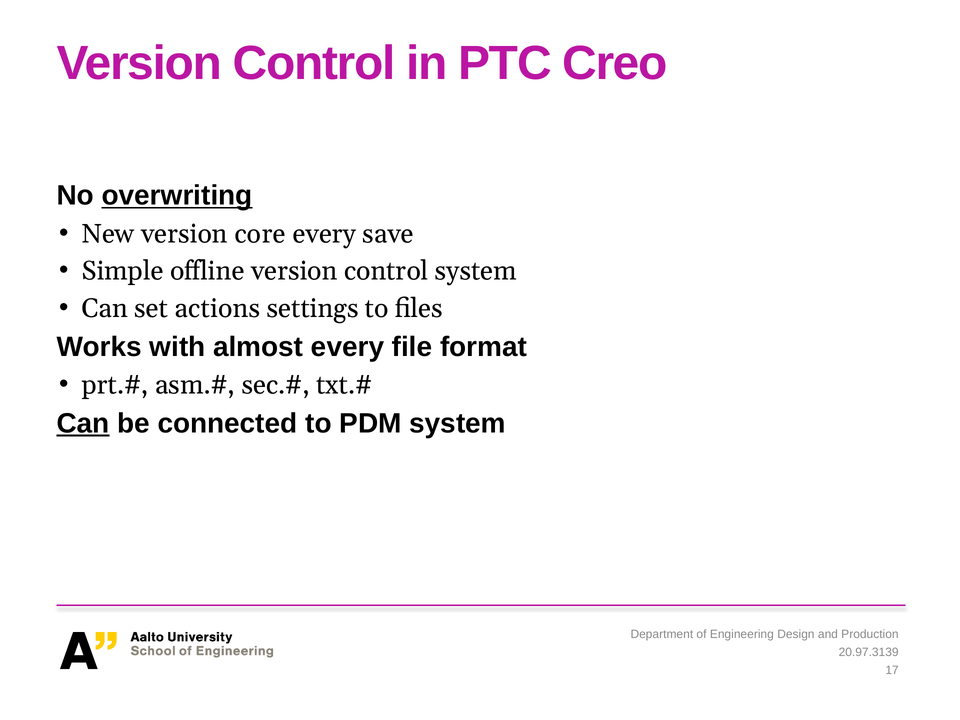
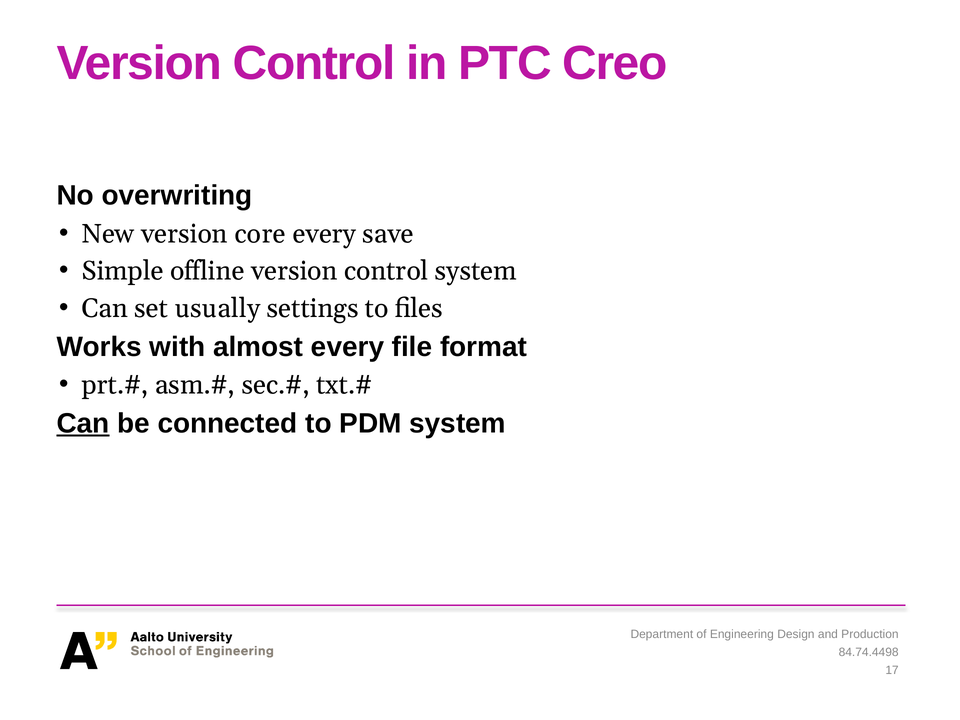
overwriting underline: present -> none (177, 196)
actions: actions -> usually (217, 308)
20.97.3139: 20.97.3139 -> 84.74.4498 (869, 652)
